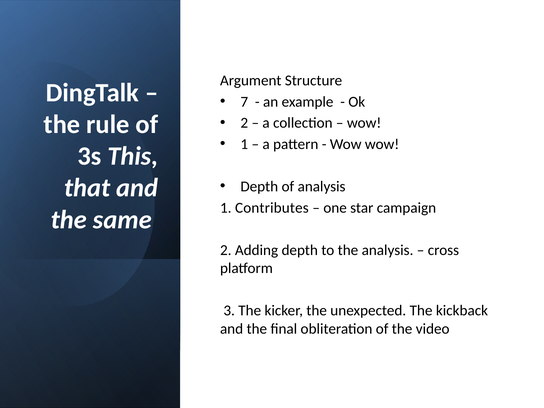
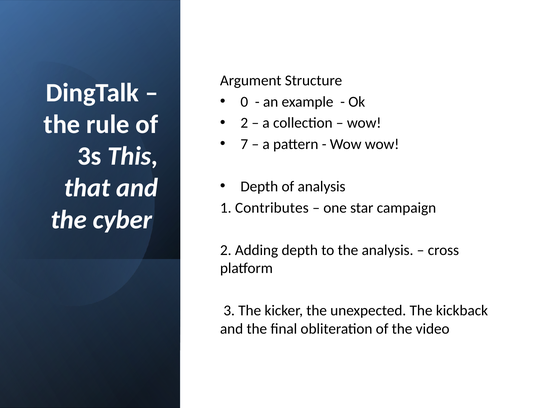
7: 7 -> 0 (244, 102)
1: 1 -> 7 (244, 144)
same: same -> cyber (122, 220)
